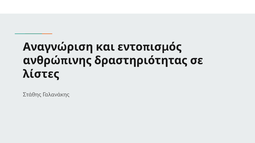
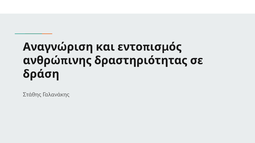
λίστες: λίστες -> δράση (41, 74)
